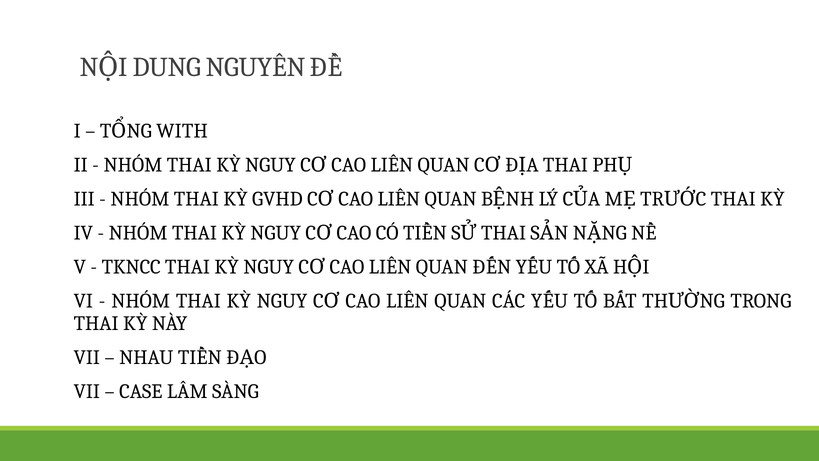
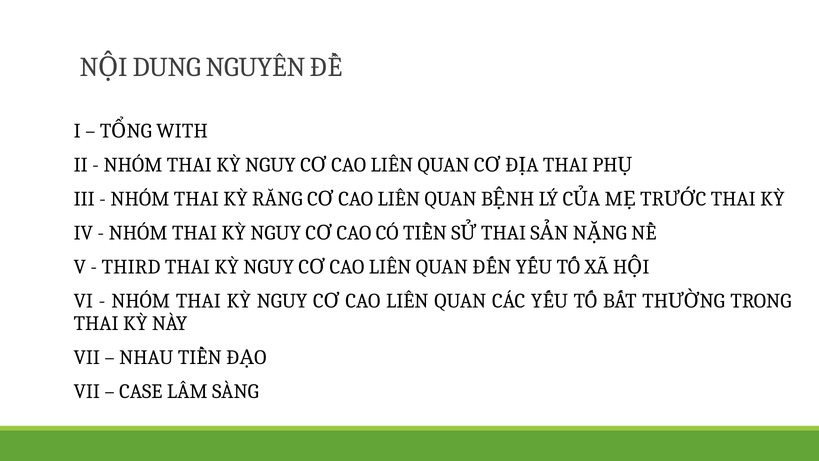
GVHD: GVHD -> RĂNG (277, 199)
TKNCC: TKNCC -> THIRD (131, 267)
